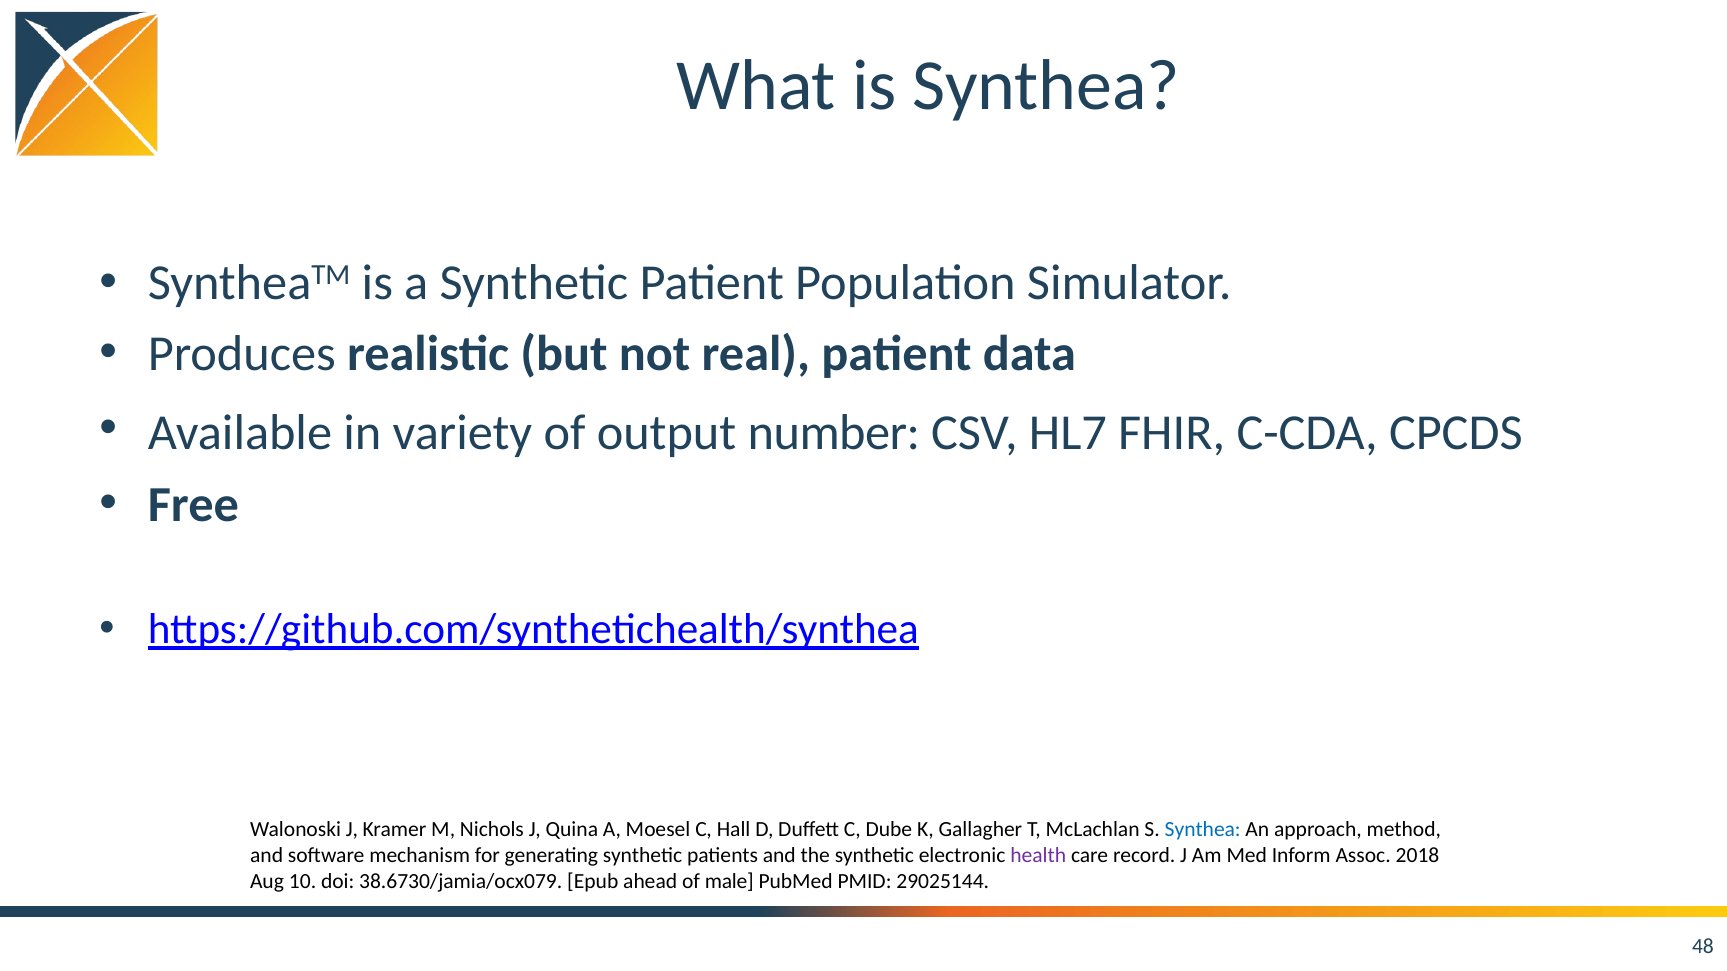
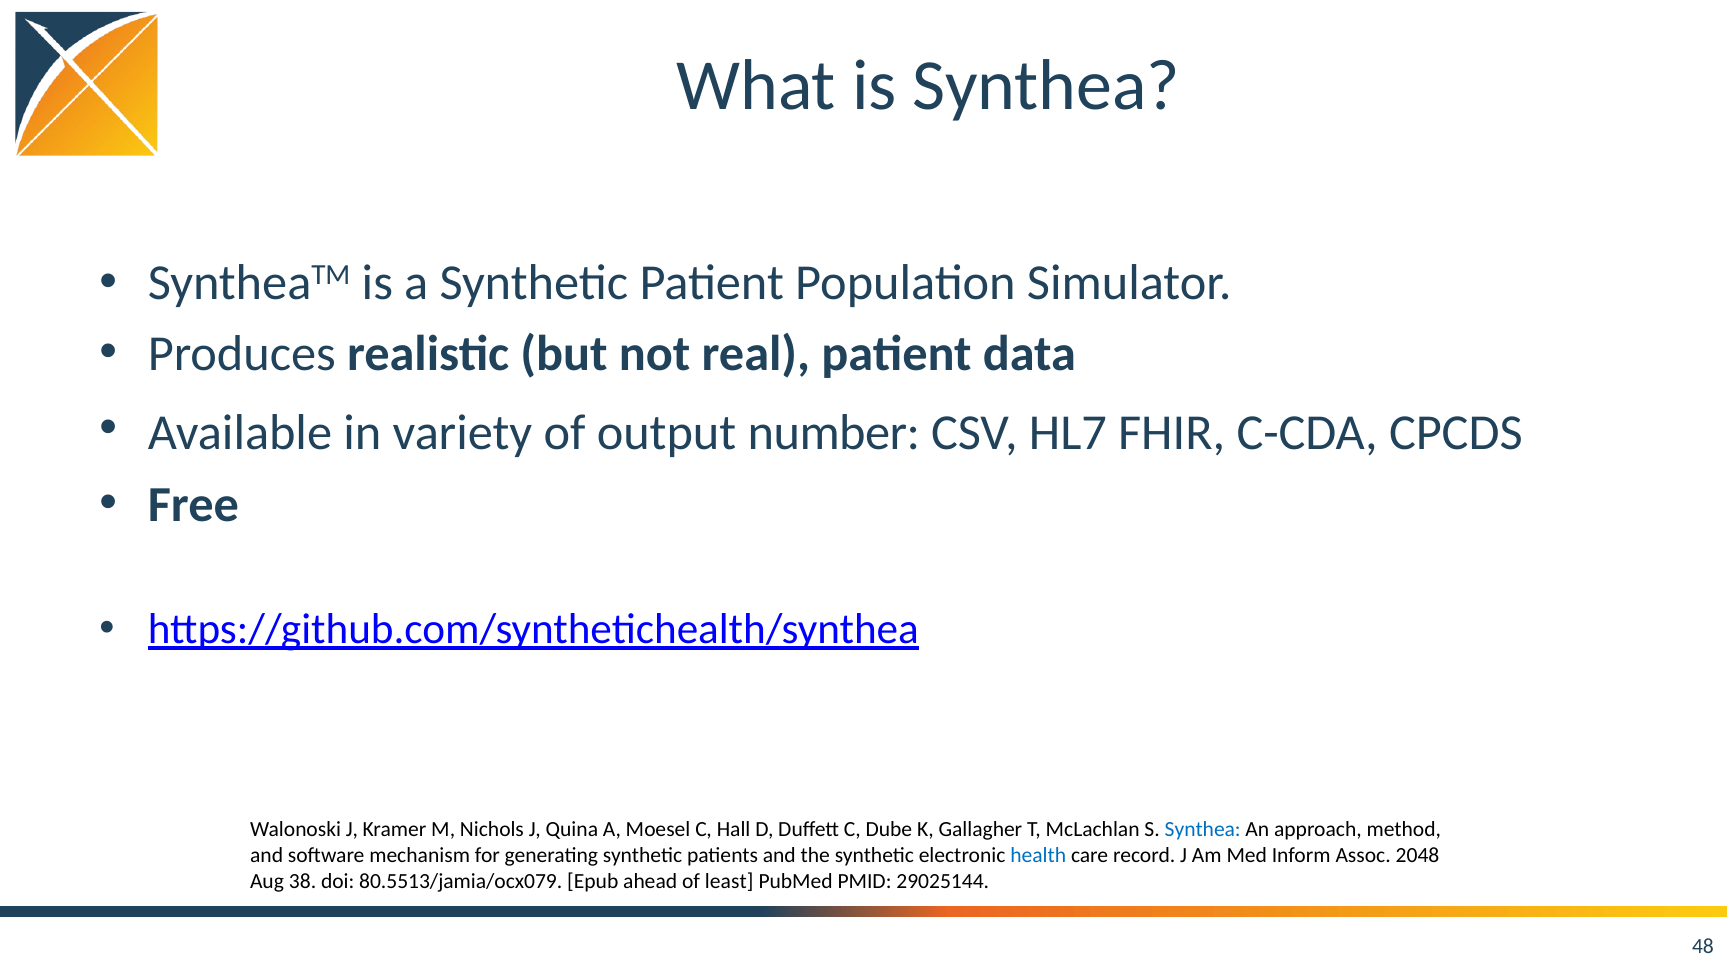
health colour: purple -> blue (1038, 856)
2018: 2018 -> 2048 (1418, 856)
10: 10 -> 38 (303, 881)
38.6730/jamia/ocx079: 38.6730/jamia/ocx079 -> 80.5513/jamia/ocx079 (461, 881)
male: male -> least (729, 881)
